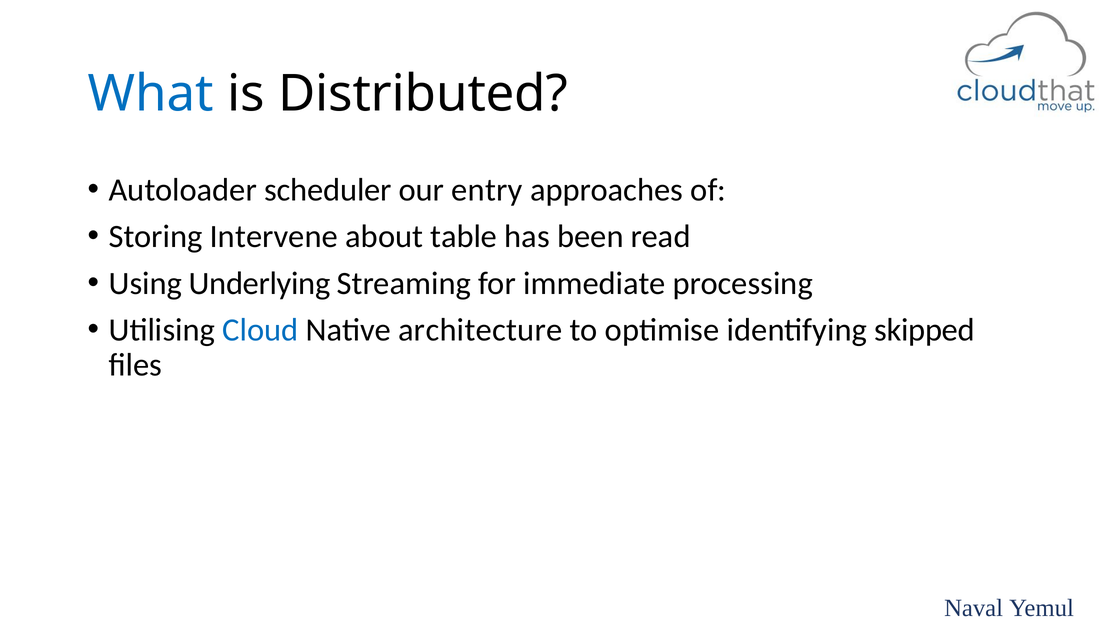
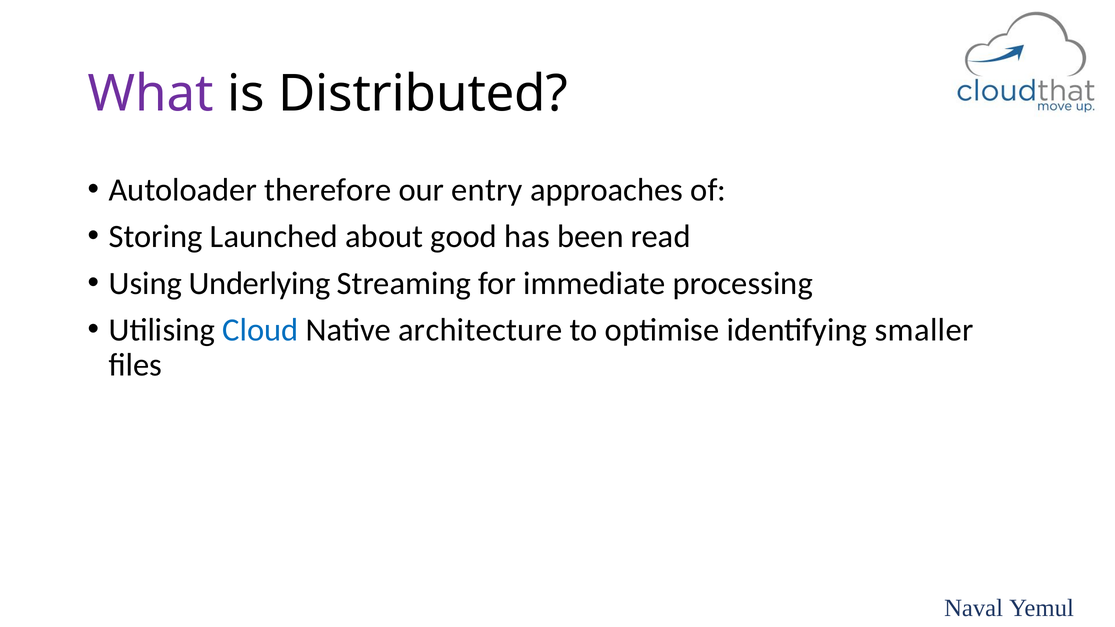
What colour: blue -> purple (151, 94)
scheduler: scheduler -> therefore (328, 190)
Intervene: Intervene -> Launched (274, 237)
table: table -> good (464, 237)
skipped: skipped -> smaller (924, 330)
